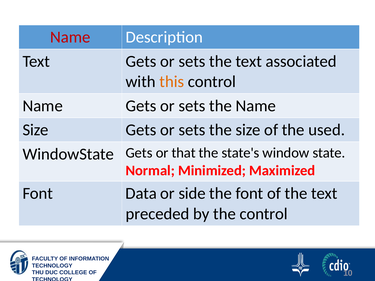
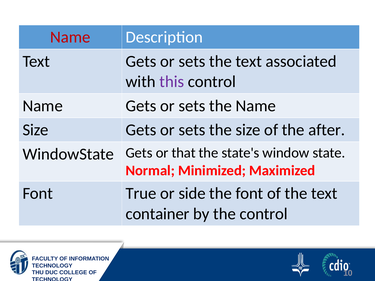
this colour: orange -> purple (172, 82)
used: used -> after (327, 130)
Data: Data -> True (141, 194)
preceded: preceded -> container (158, 214)
